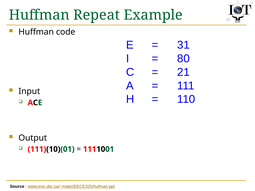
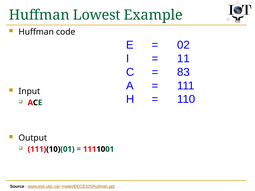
Repeat: Repeat -> Lowest (97, 15)
31: 31 -> 02 (183, 45)
80: 80 -> 11 (183, 59)
21: 21 -> 83 (183, 72)
